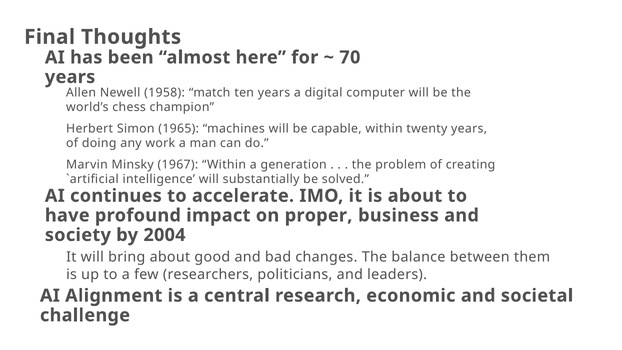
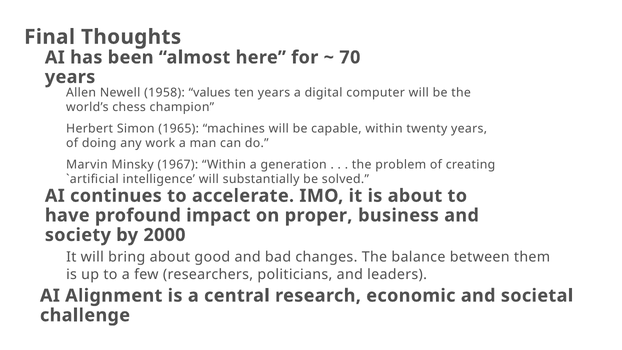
match: match -> values (210, 93)
2004: 2004 -> 2000 (164, 235)
